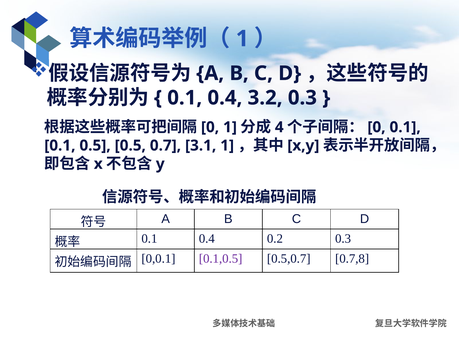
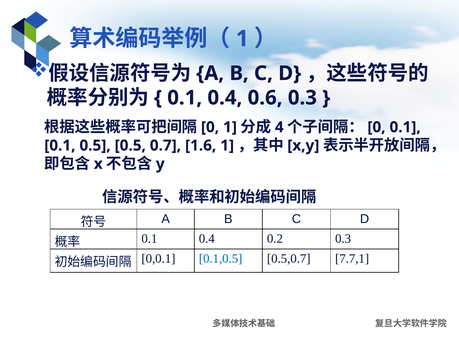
3.2: 3.2 -> 0.6 (265, 98)
3.1: 3.1 -> 1.6 (201, 146)
0.1,0.5 colour: purple -> blue (221, 259)
0.7,8: 0.7,8 -> 7.7,1 (352, 259)
